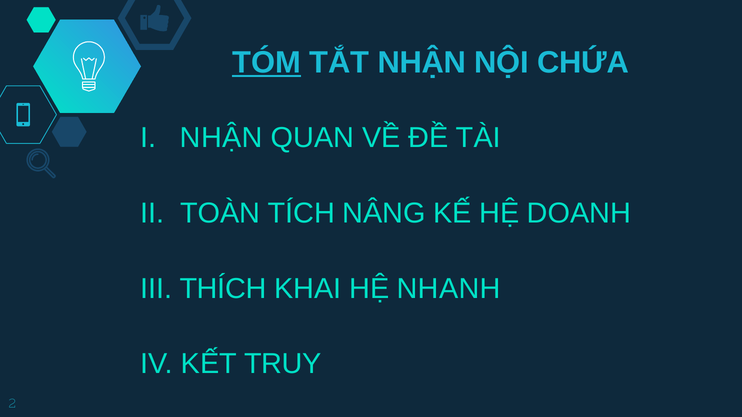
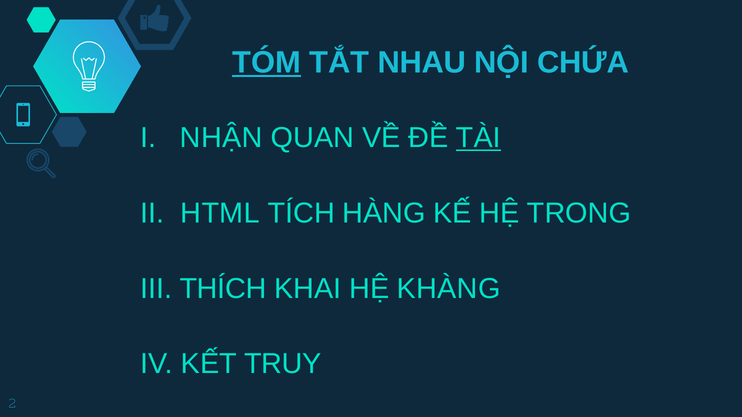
TẮT NHẬN: NHẬN -> NHAU (422, 63)
TÀI underline: none -> present (478, 138)
TOÀN: TOÀN -> HTML (220, 213)
NÂNG: NÂNG -> HÀNG (384, 213)
DOANH: DOANH -> TRONG (579, 213)
NHANH: NHANH -> KHÀNG (449, 289)
